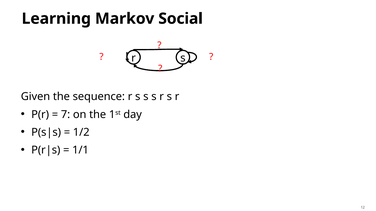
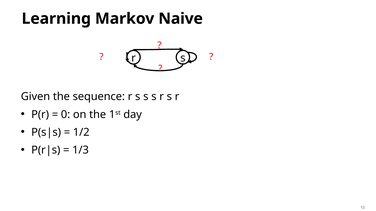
Social: Social -> Naive (181, 19)
7: 7 -> 0 (66, 115)
1/1: 1/1 -> 1/3 (81, 150)
